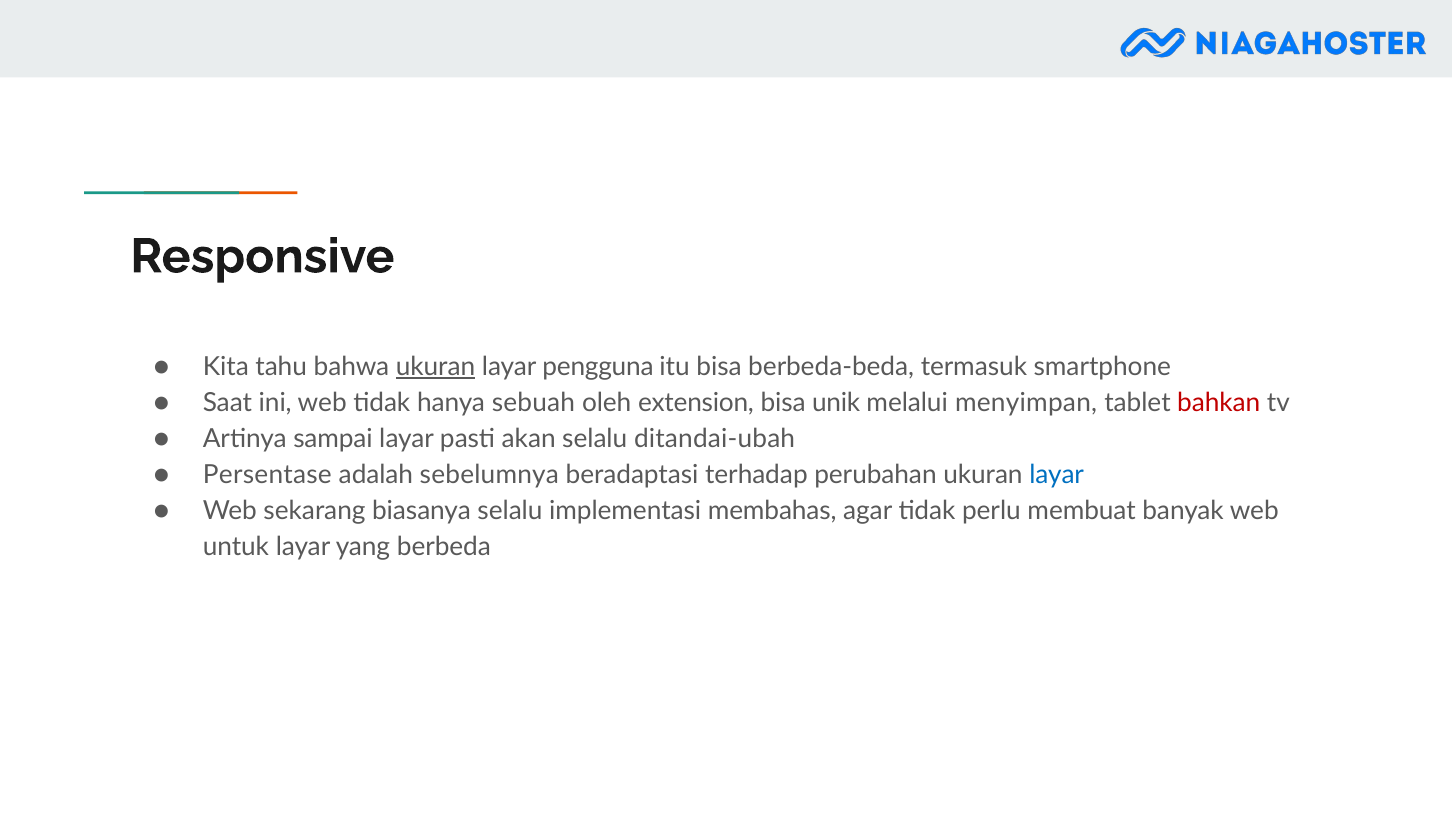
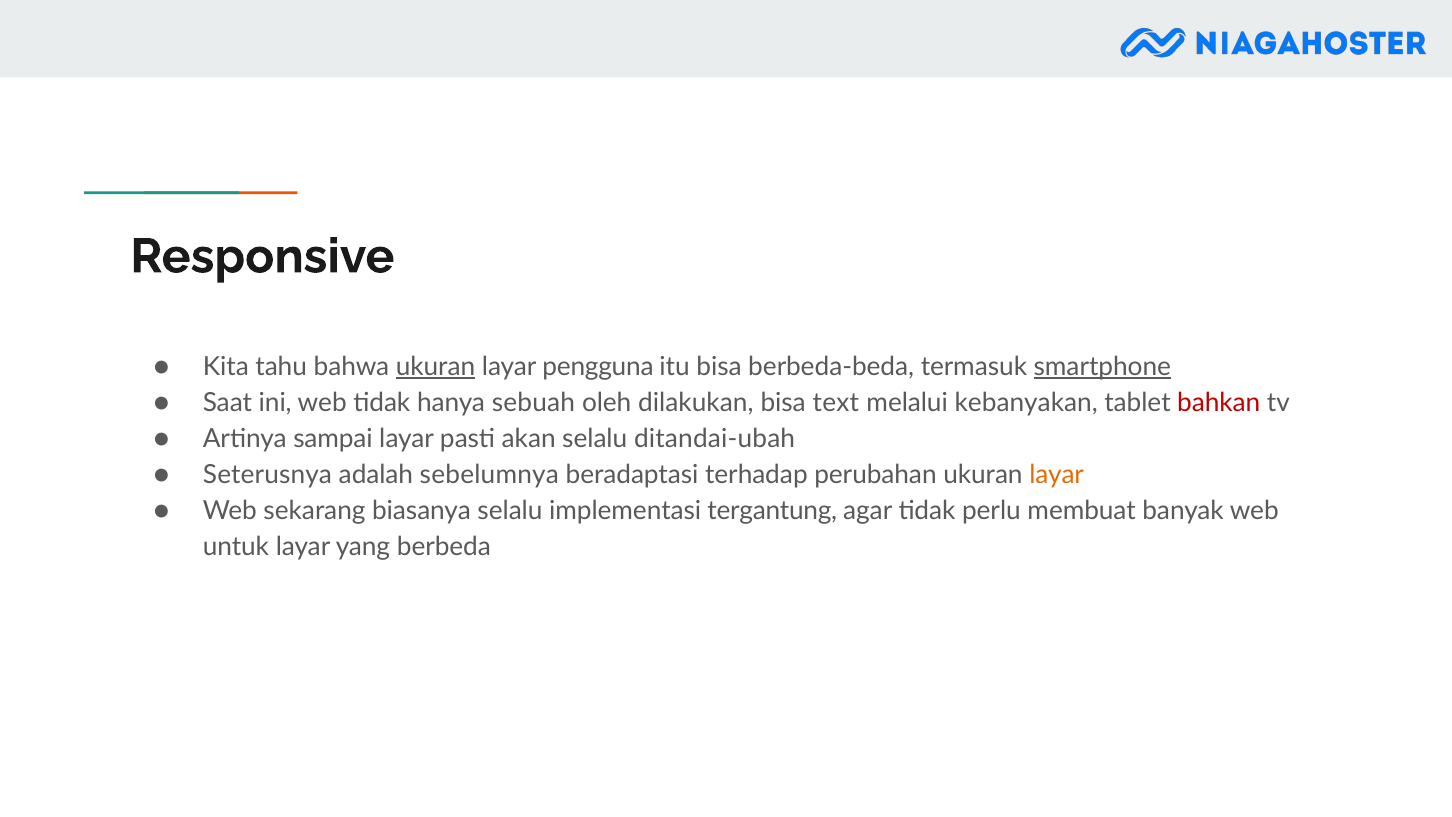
smartphone underline: none -> present (1102, 367)
extension: extension -> dilakukan (696, 403)
unik: unik -> text (836, 403)
menyimpan: menyimpan -> kebanyakan (1026, 403)
Persentase: Persentase -> Seterusnya (267, 475)
layar colour: blue -> orange (1057, 475)
membahas: membahas -> tergantung (772, 511)
